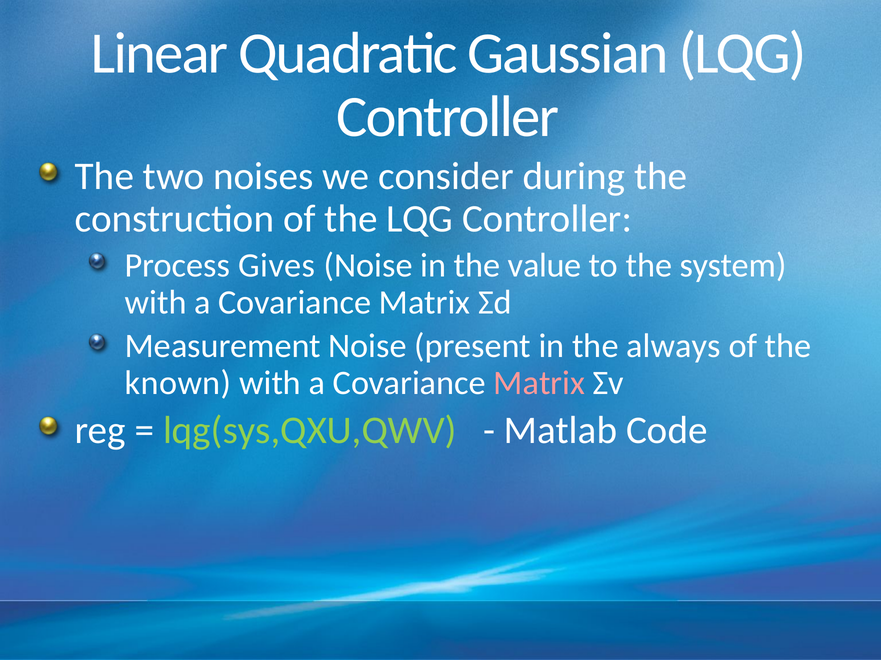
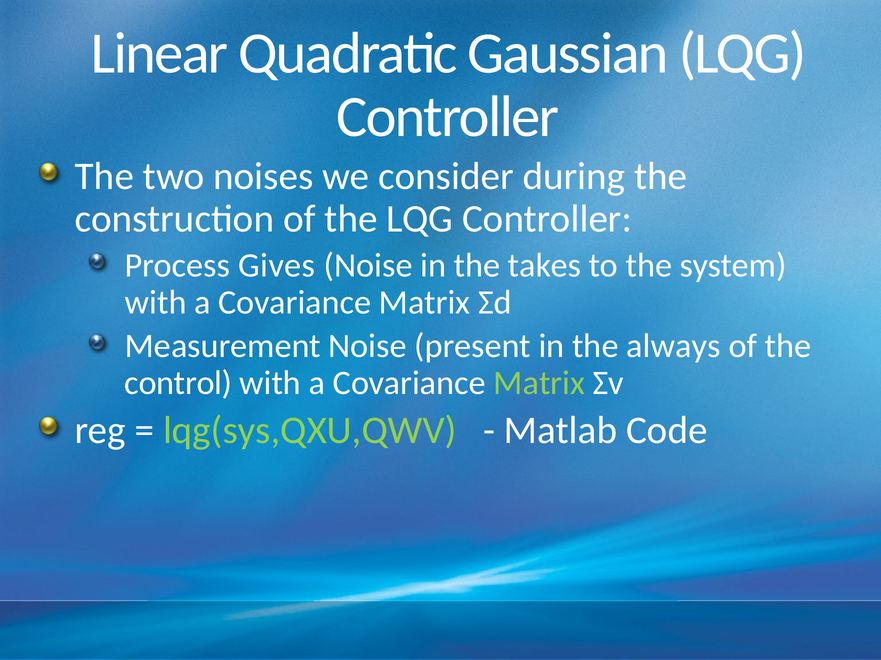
value: value -> takes (545, 266)
known: known -> control (178, 384)
Matrix colour: pink -> light green (539, 384)
